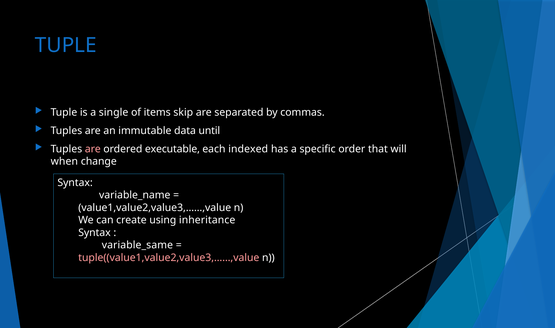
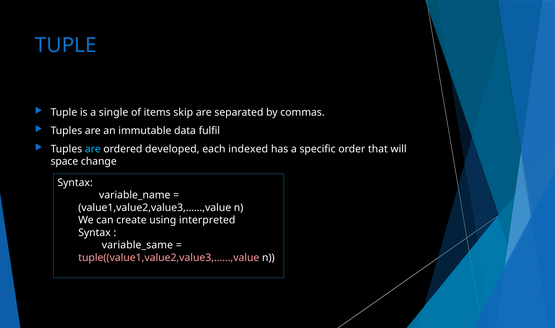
until: until -> fulfil (209, 131)
are colour: pink -> light blue (93, 149)
executable: executable -> developed (172, 149)
when: when -> space (64, 161)
inheritance: inheritance -> interpreted (207, 220)
